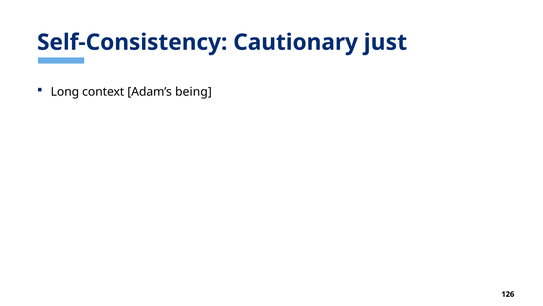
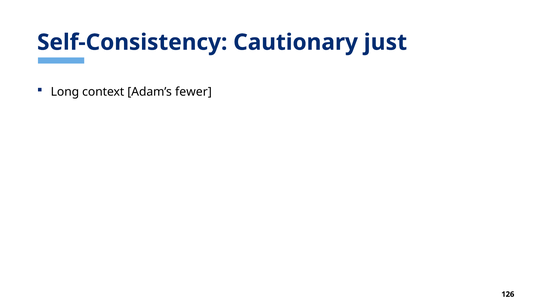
being: being -> fewer (193, 92)
